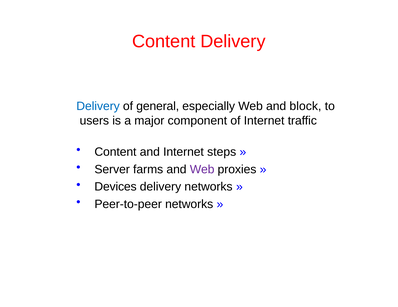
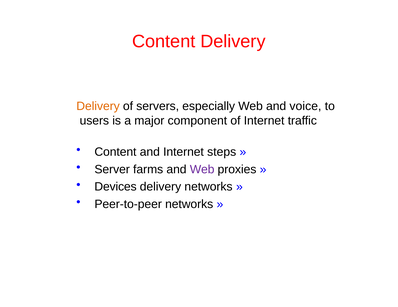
Delivery colour: blue -> orange (98, 106)
general: general -> servers (158, 106)
block: block -> voice (305, 106)
